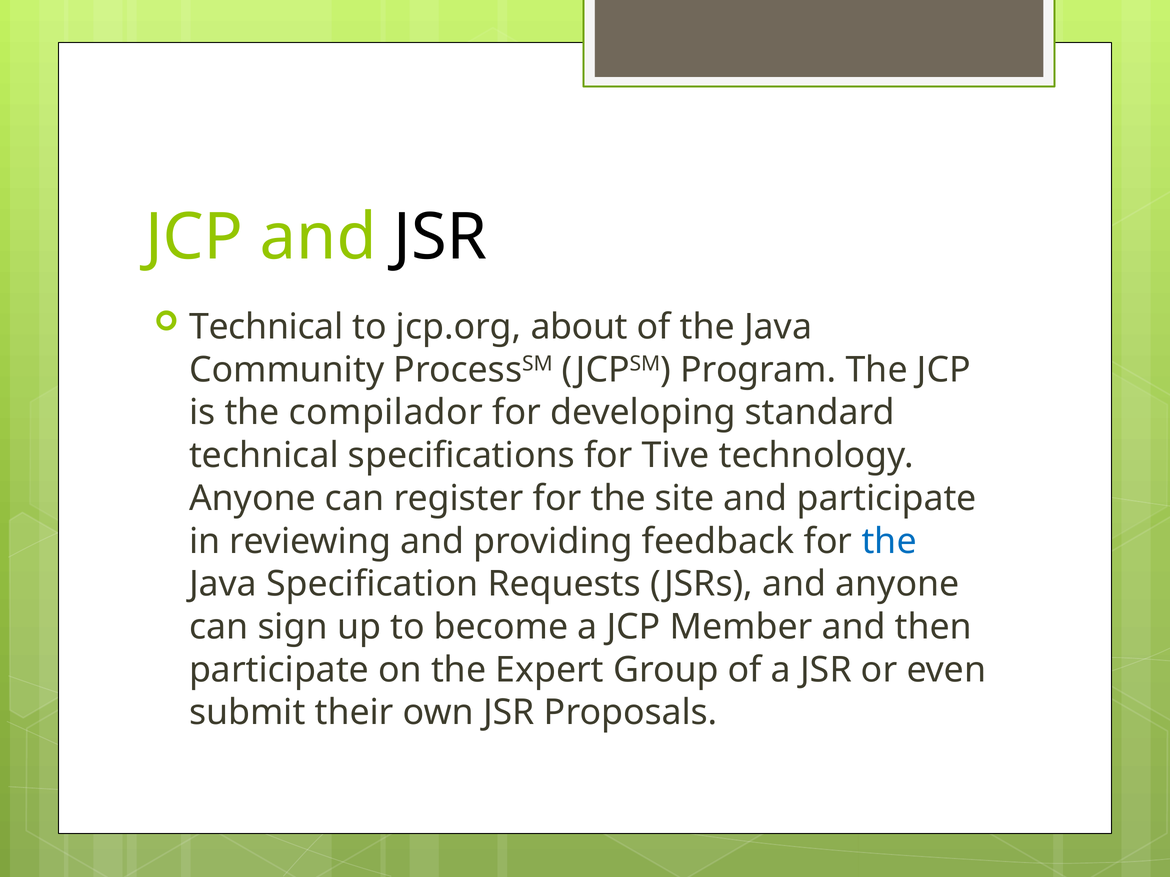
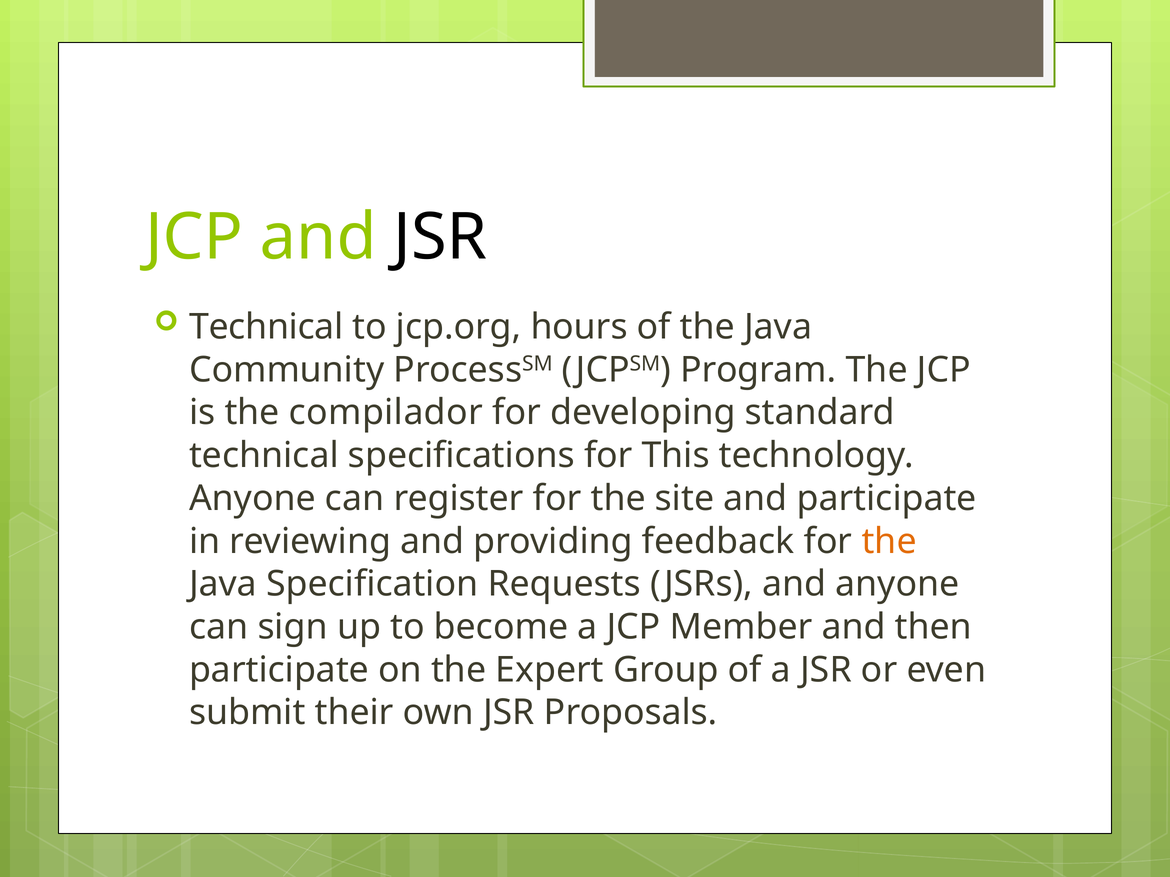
about: about -> hours (579, 327)
Tive: Tive -> This (676, 456)
the colour: blue -> orange (889, 542)
